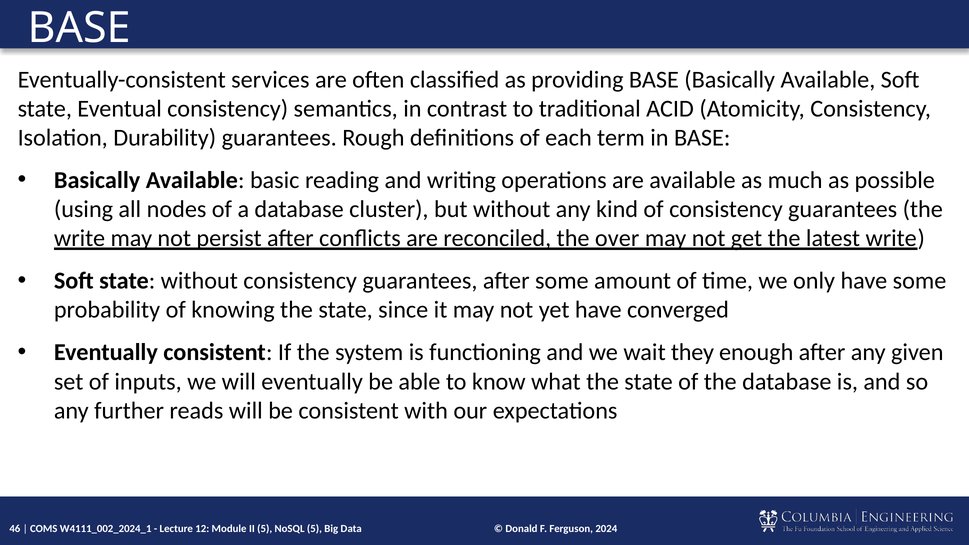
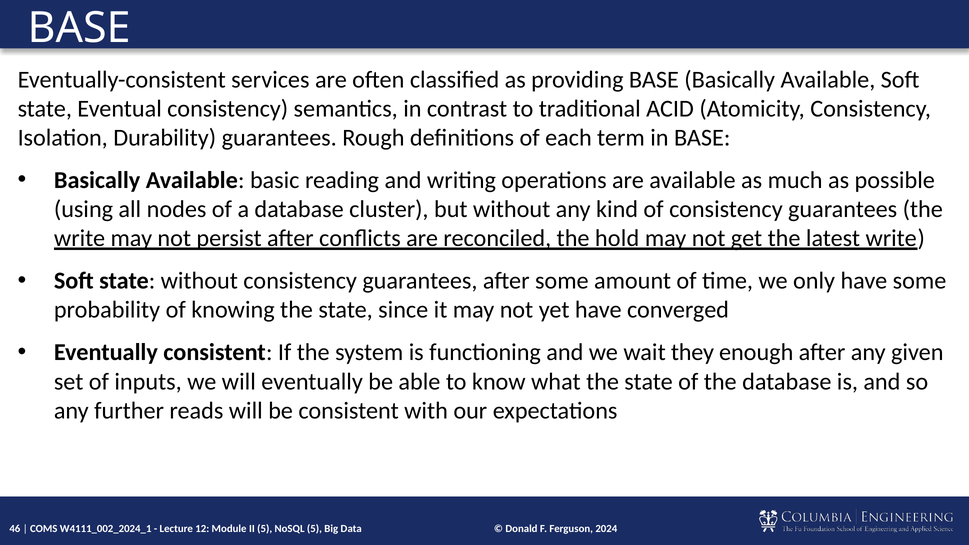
over: over -> hold (617, 238)
